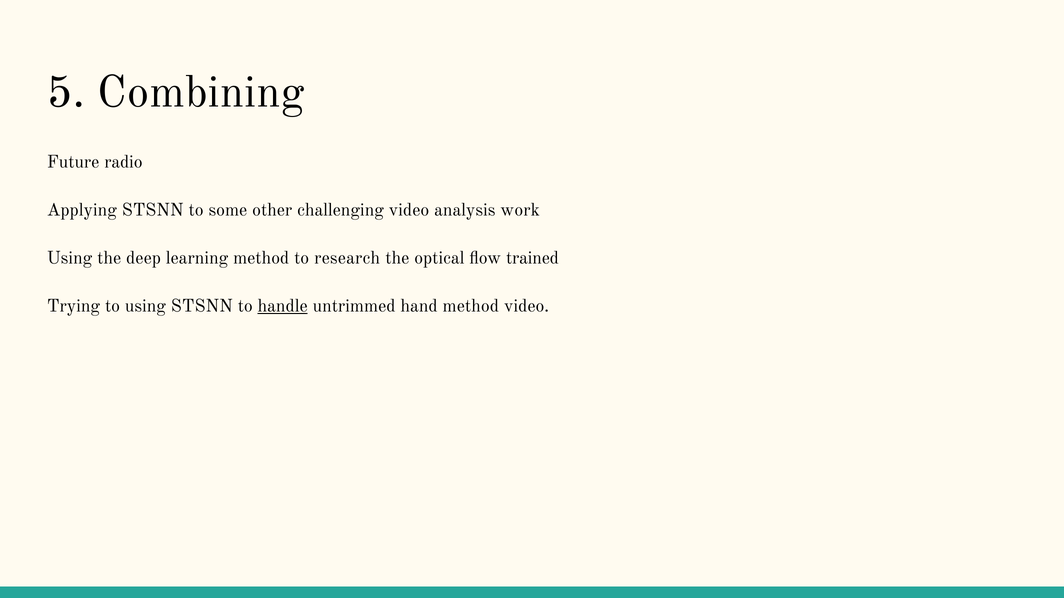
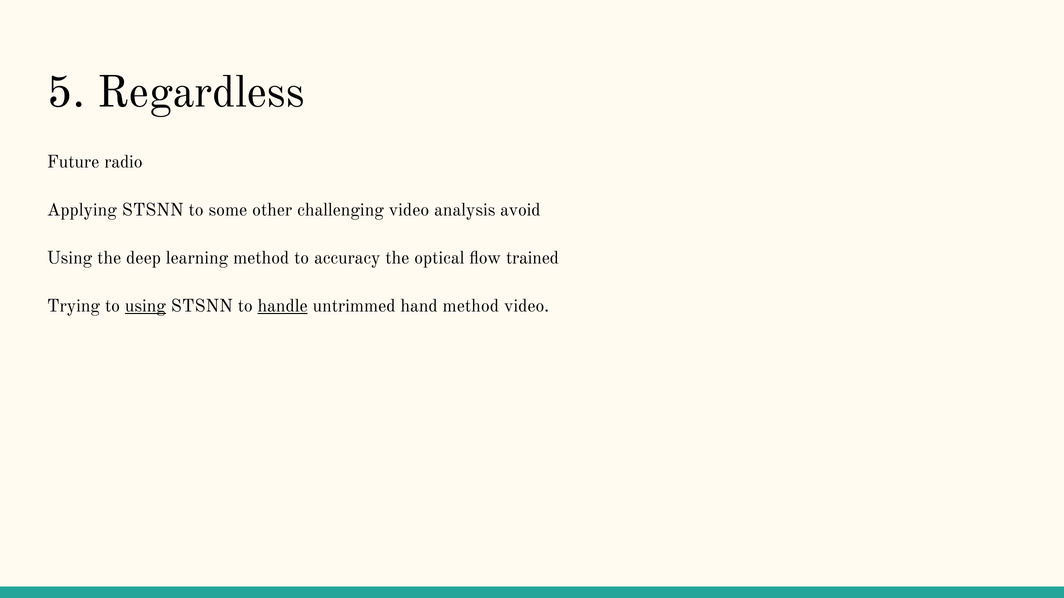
Combining: Combining -> Regardless (201, 92)
work: work -> avoid (520, 210)
research: research -> accuracy (347, 258)
using underline: none -> present (145, 306)
